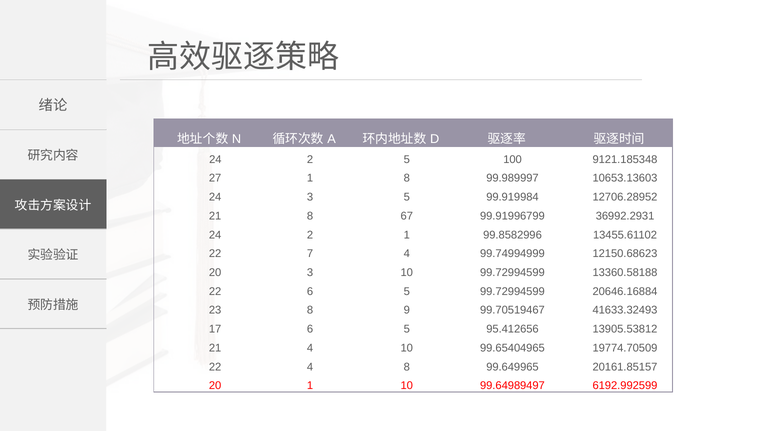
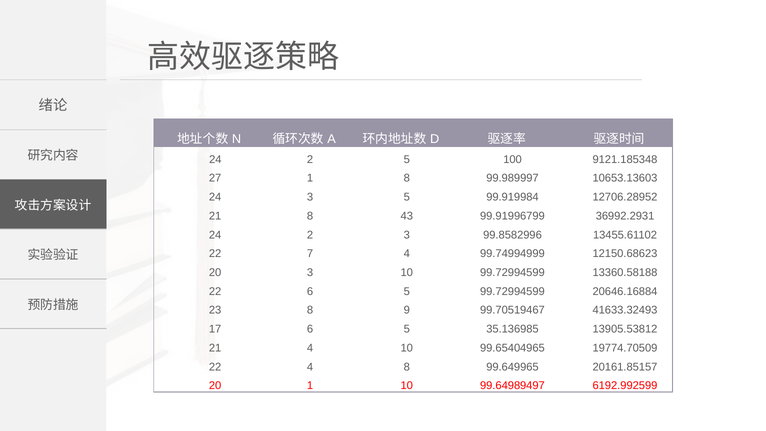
67: 67 -> 43 (407, 216)
2 1: 1 -> 3 (407, 235)
95.412656: 95.412656 -> 35.136985 (513, 329)
